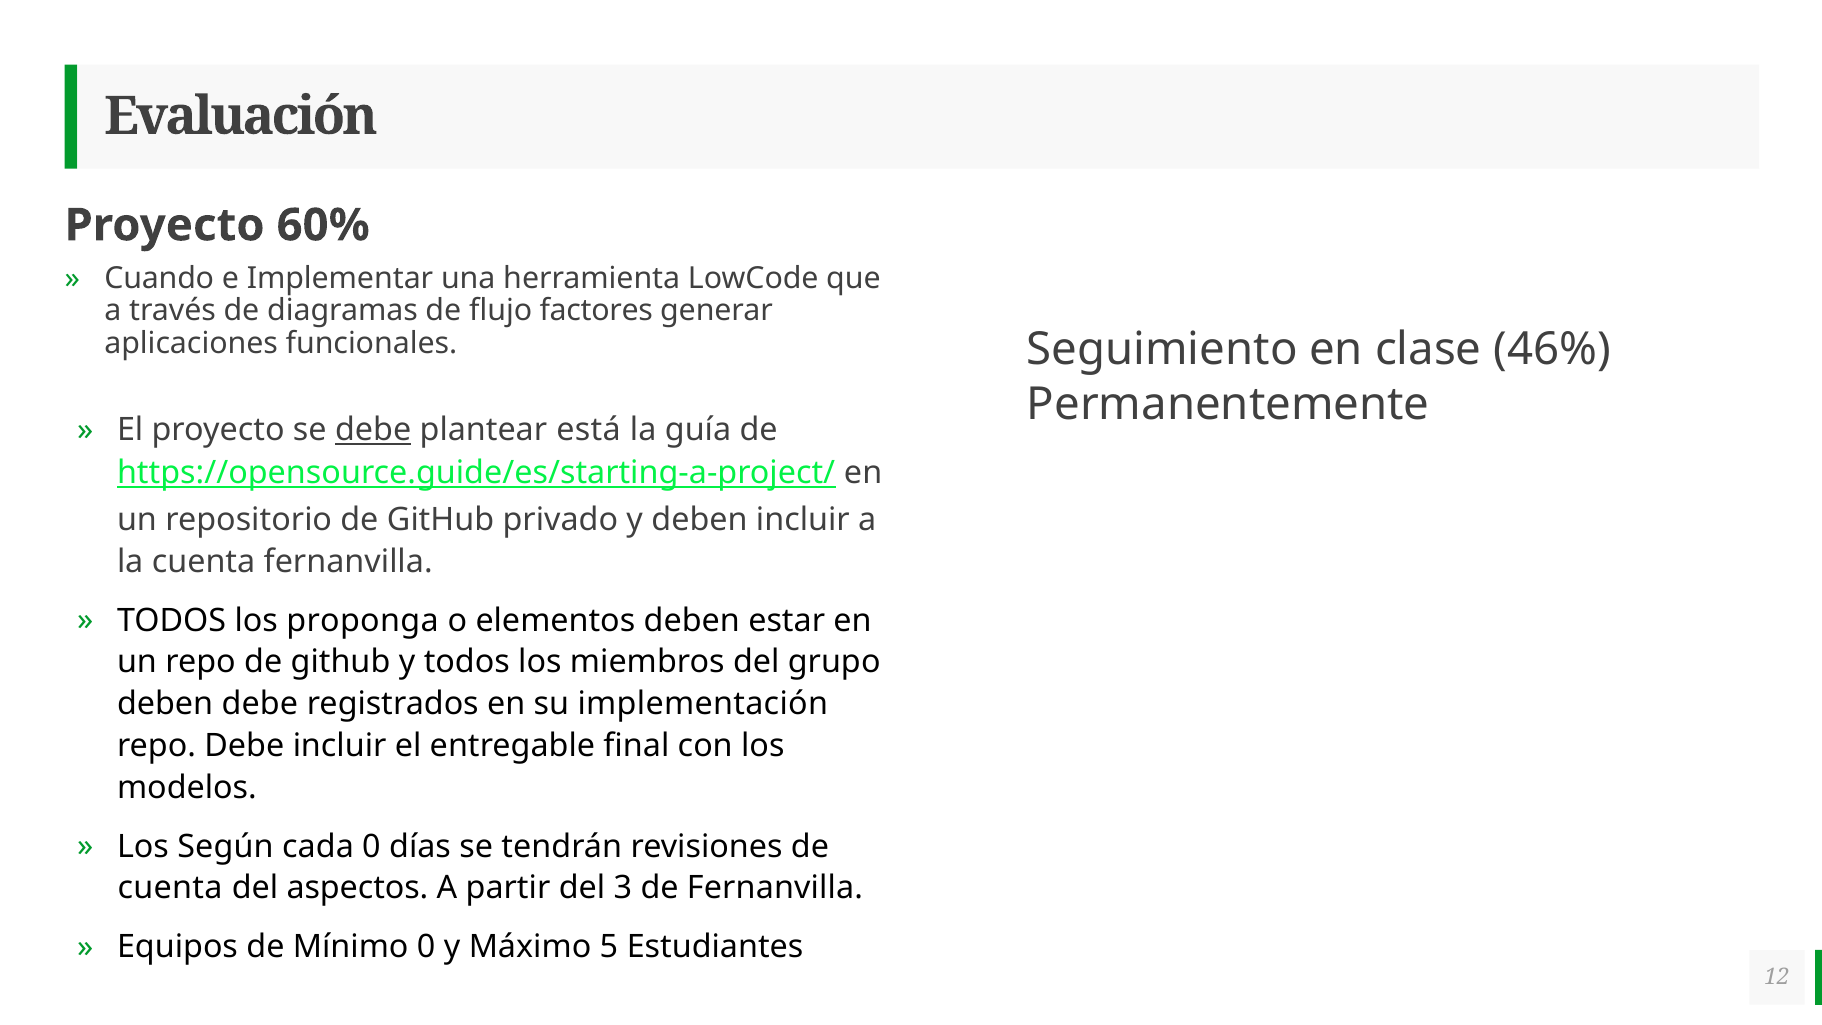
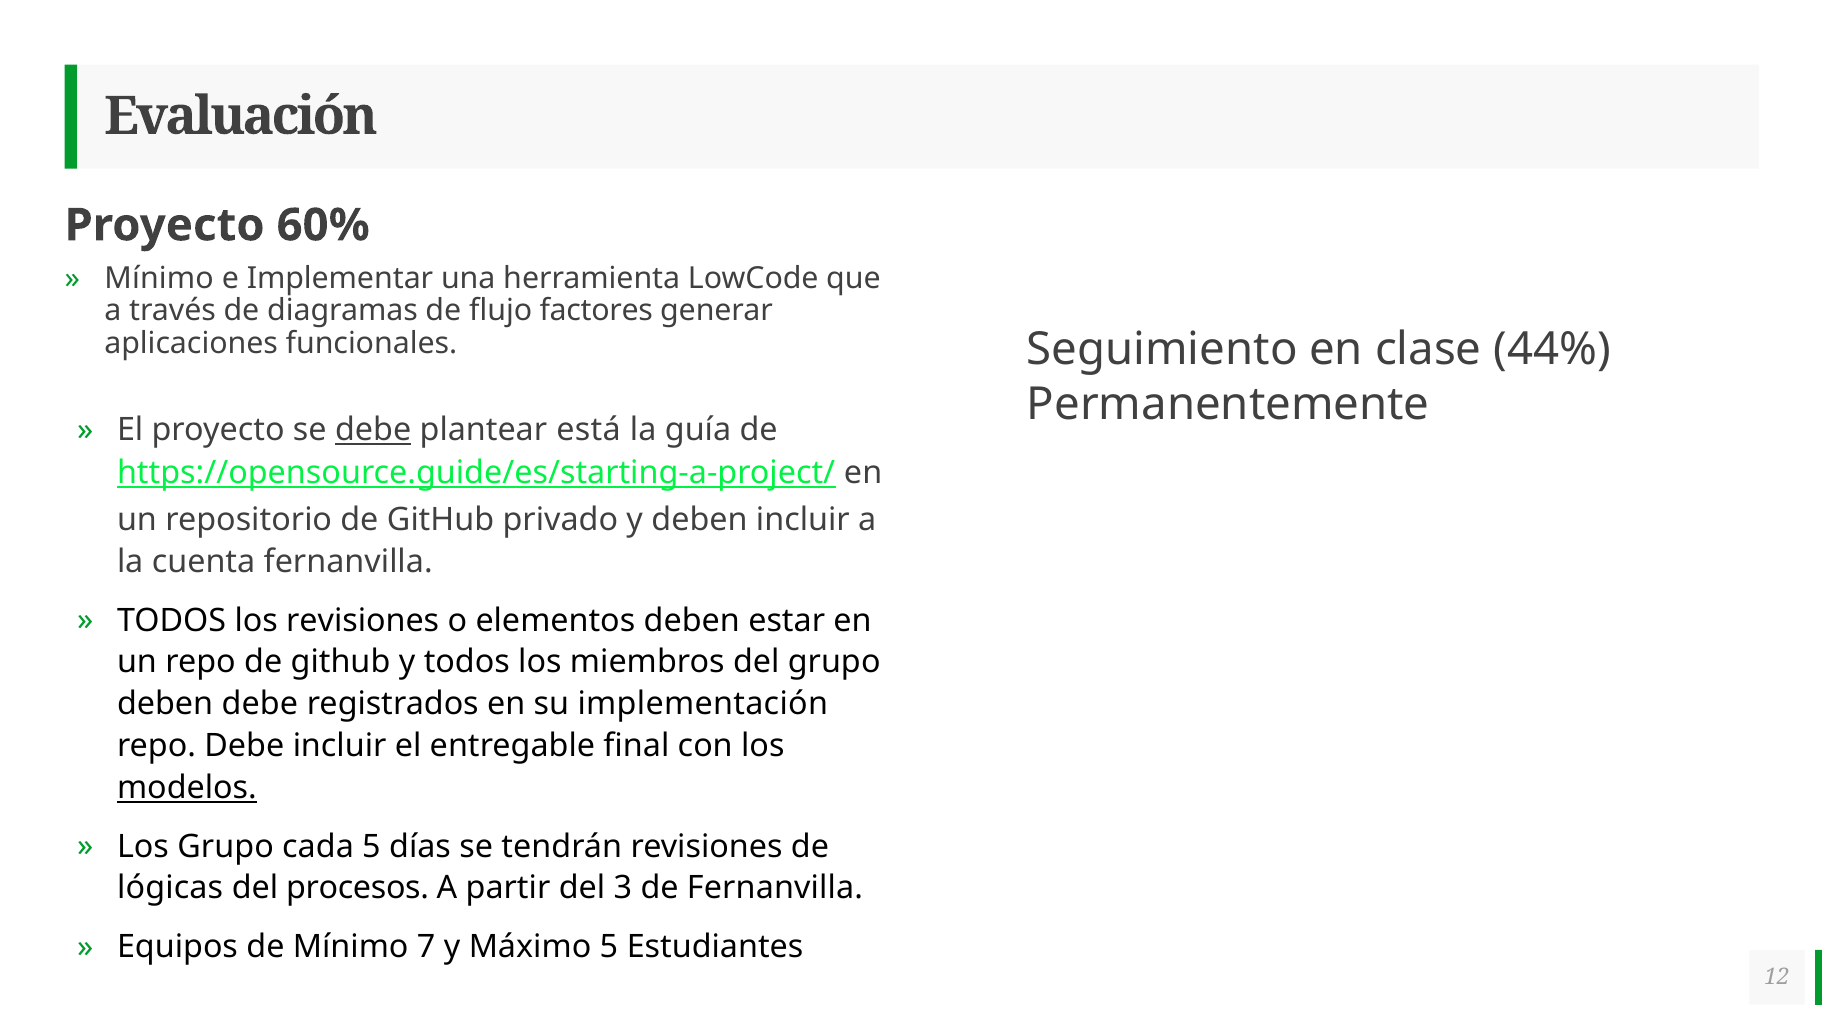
Cuando: Cuando -> Mínimo (159, 278)
46%: 46% -> 44% (1552, 350)
los proponga: proponga -> revisiones (363, 620)
modelos underline: none -> present (187, 788)
Los Según: Según -> Grupo (226, 846)
cada 0: 0 -> 5 (371, 846)
cuenta: cuenta -> lógicas (170, 888)
aspectos: aspectos -> procesos (358, 888)
Mínimo 0: 0 -> 7 (426, 947)
